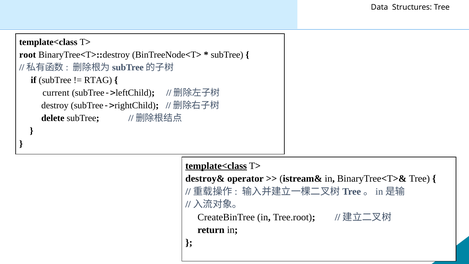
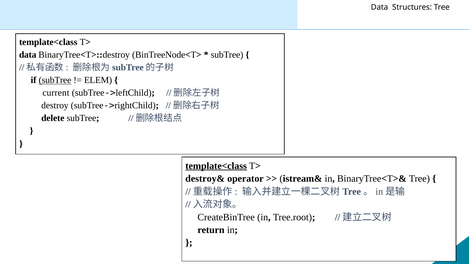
root: root -> data (28, 55)
subTree underline: none -> present (55, 80)
RTAG: RTAG -> ELEM (98, 80)
